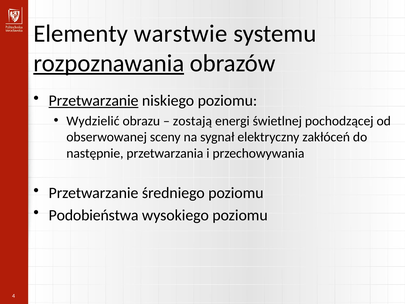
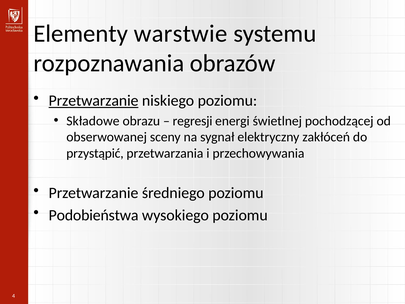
rozpoznawania underline: present -> none (109, 63)
Wydzielić: Wydzielić -> Składowe (93, 121)
zostają: zostają -> regresji (193, 121)
następnie: następnie -> przystąpić (95, 153)
